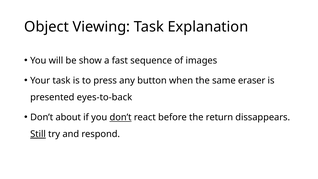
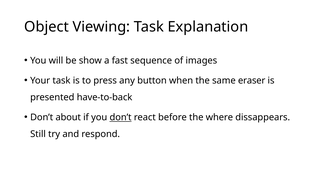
eyes-to-back: eyes-to-back -> have-to-back (105, 97)
return: return -> where (219, 117)
Still underline: present -> none (38, 134)
